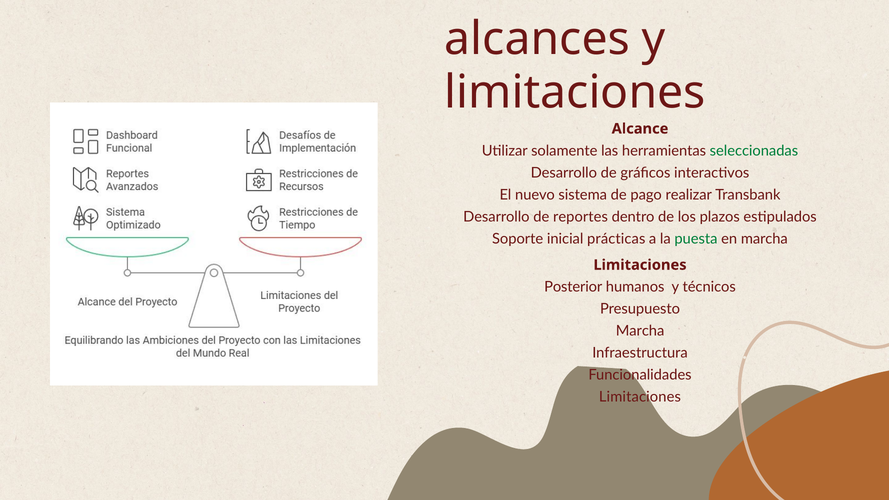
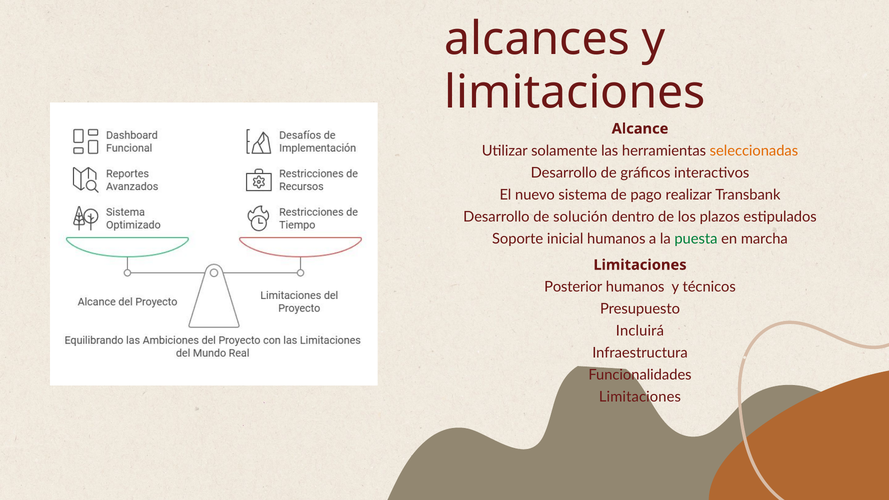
seleccionadas colour: green -> orange (754, 151)
reportes: reportes -> solución (580, 217)
inicial prácticas: prácticas -> humanos (616, 239)
Marcha: Marcha -> Incluirá (640, 331)
